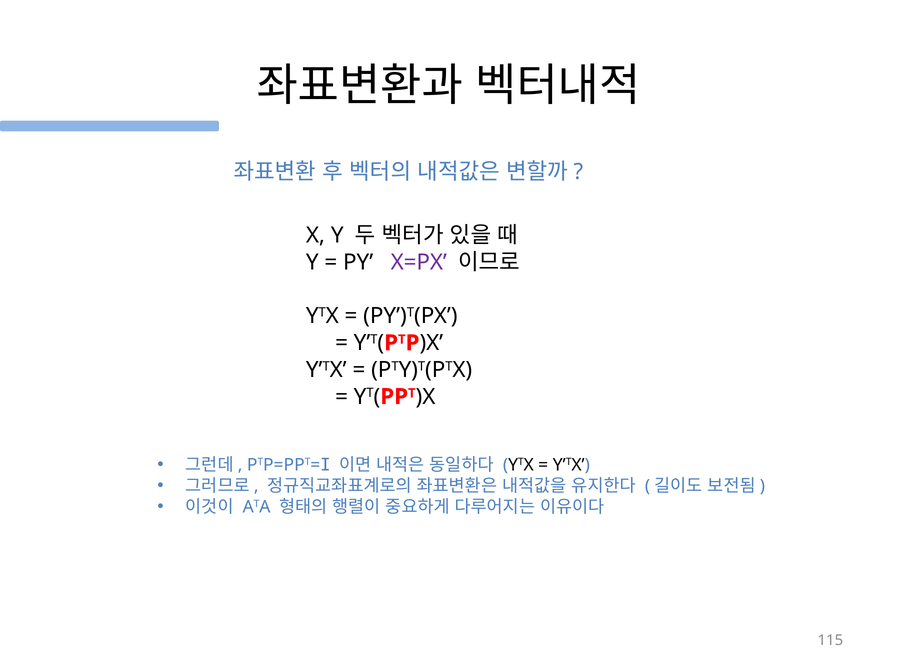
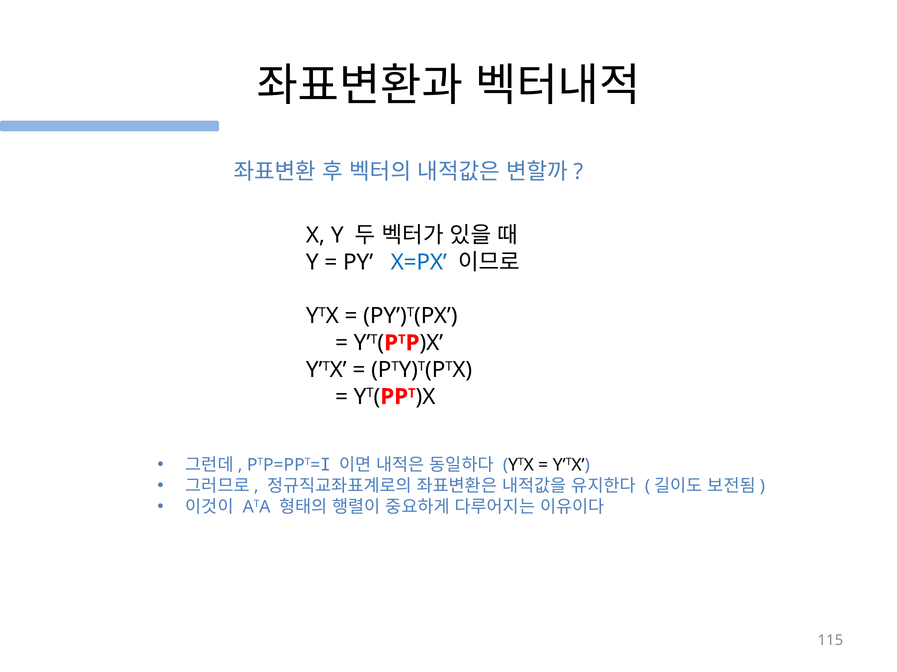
X=PX colour: purple -> blue (419, 263)
